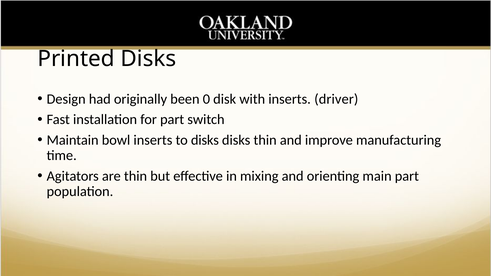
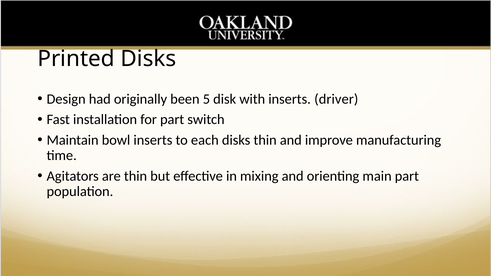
0: 0 -> 5 (206, 99)
to disks: disks -> each (205, 140)
